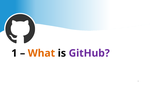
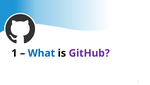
What colour: orange -> blue (41, 53)
